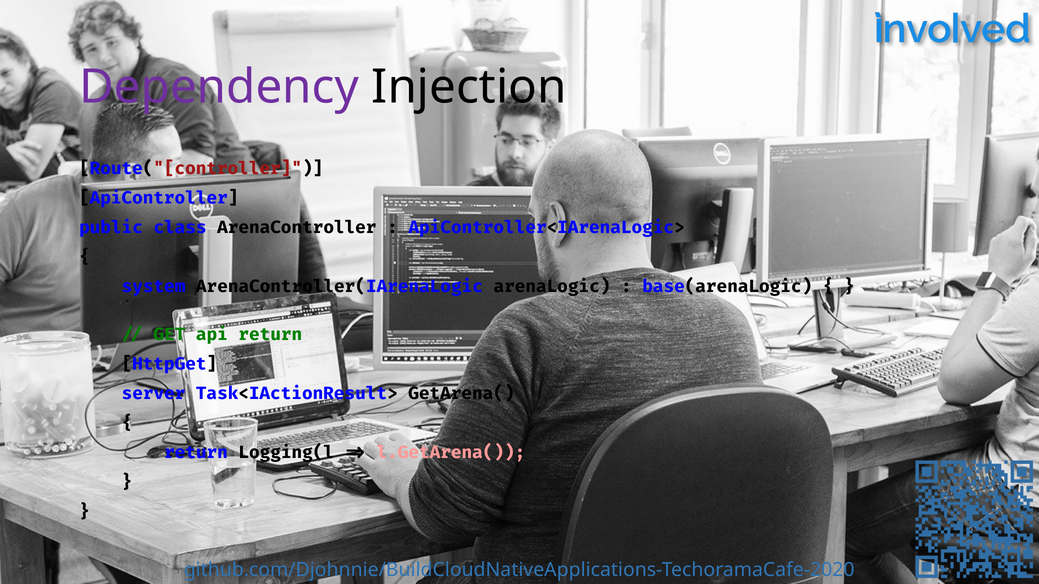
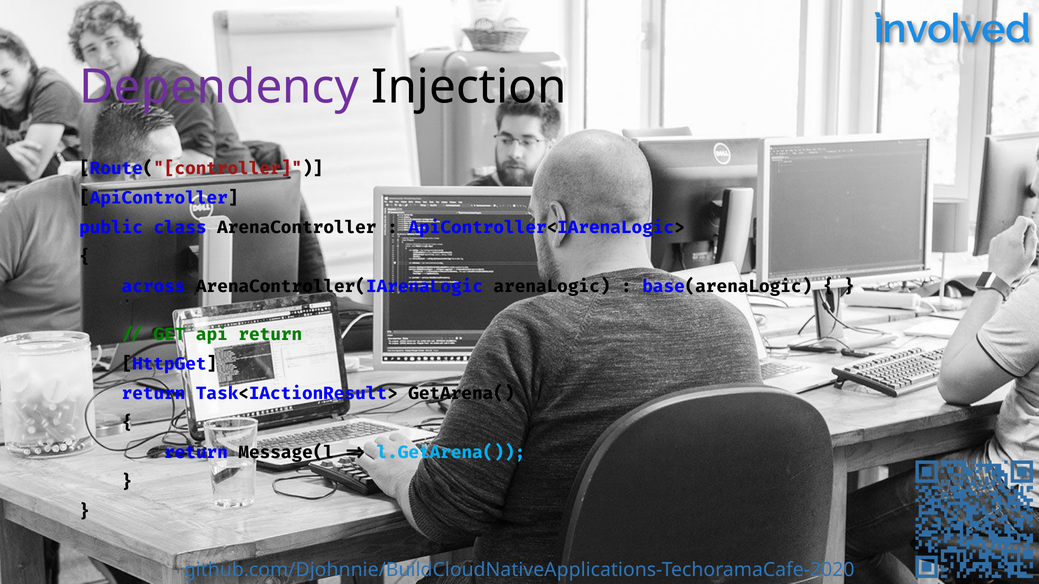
system: system -> across (154, 287)
server: server -> return (154, 394)
Logging(l: Logging(l -> Message(l (286, 453)
l.GetArena( colour: pink -> light blue (451, 453)
